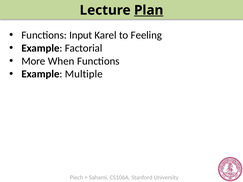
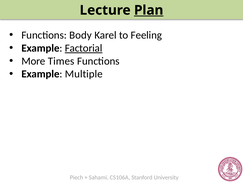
Input: Input -> Body (81, 35)
Factorial underline: none -> present (84, 48)
When: When -> Times (61, 61)
